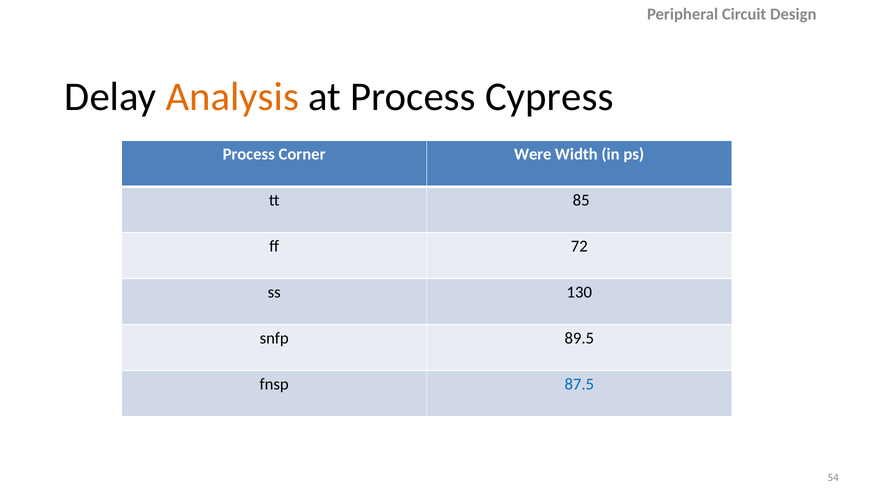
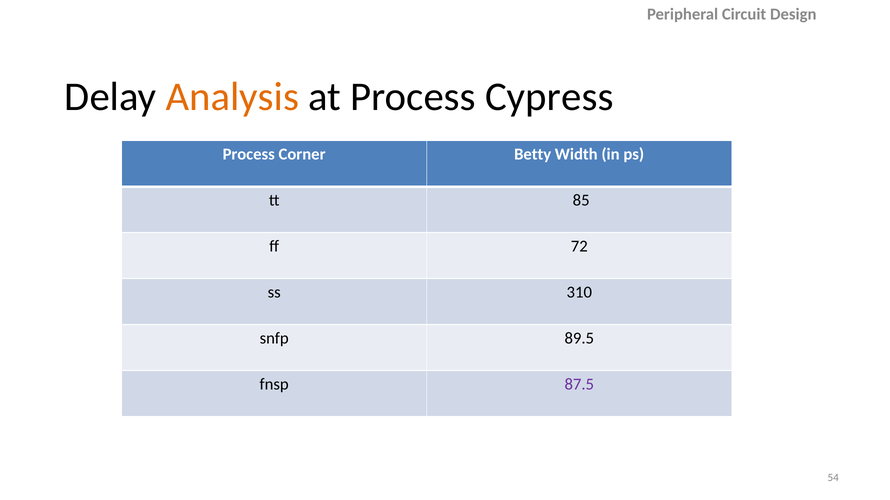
Were: Were -> Betty (533, 155)
130: 130 -> 310 (579, 293)
87.5 colour: blue -> purple (579, 385)
